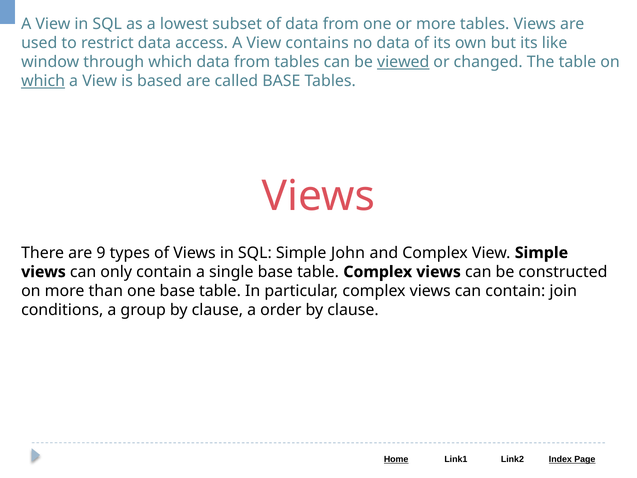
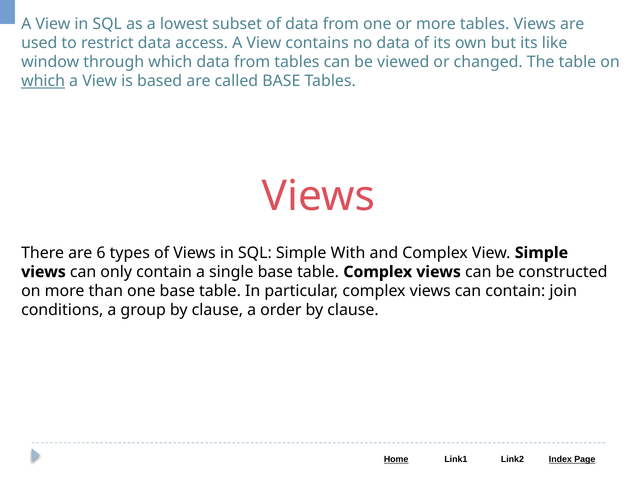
viewed underline: present -> none (403, 62)
9: 9 -> 6 (101, 253)
John: John -> With (348, 253)
